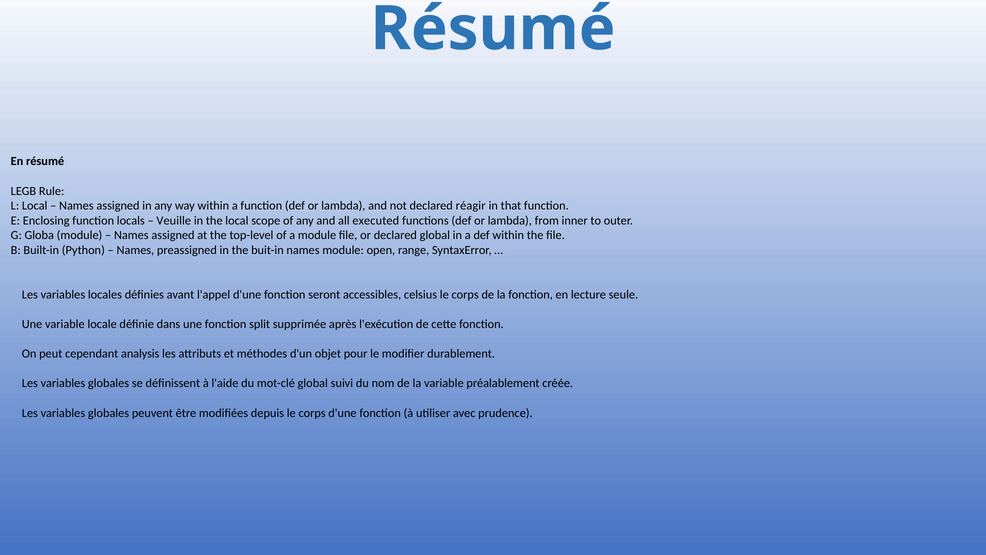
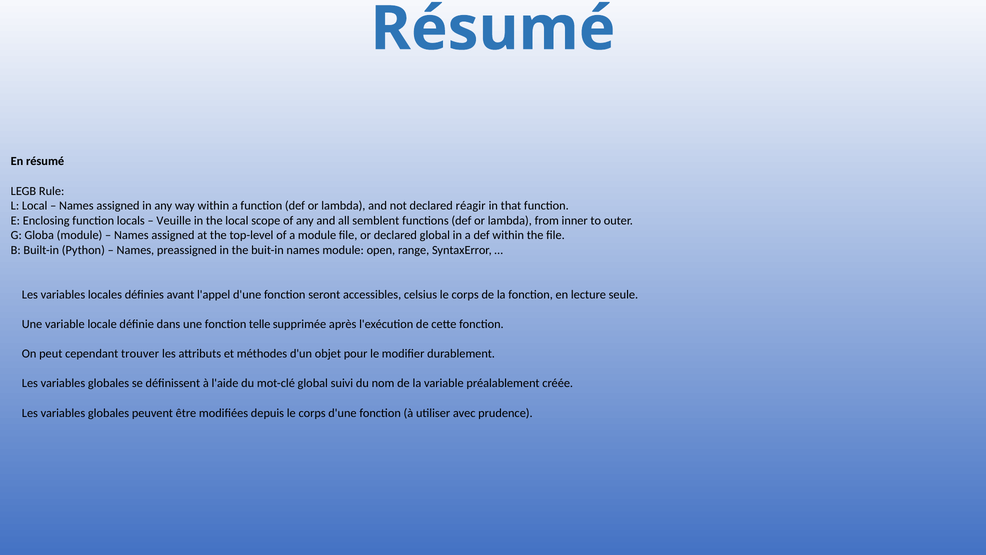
executed: executed -> semblent (376, 220)
split: split -> telle (260, 324)
analysis: analysis -> trouver (140, 354)
